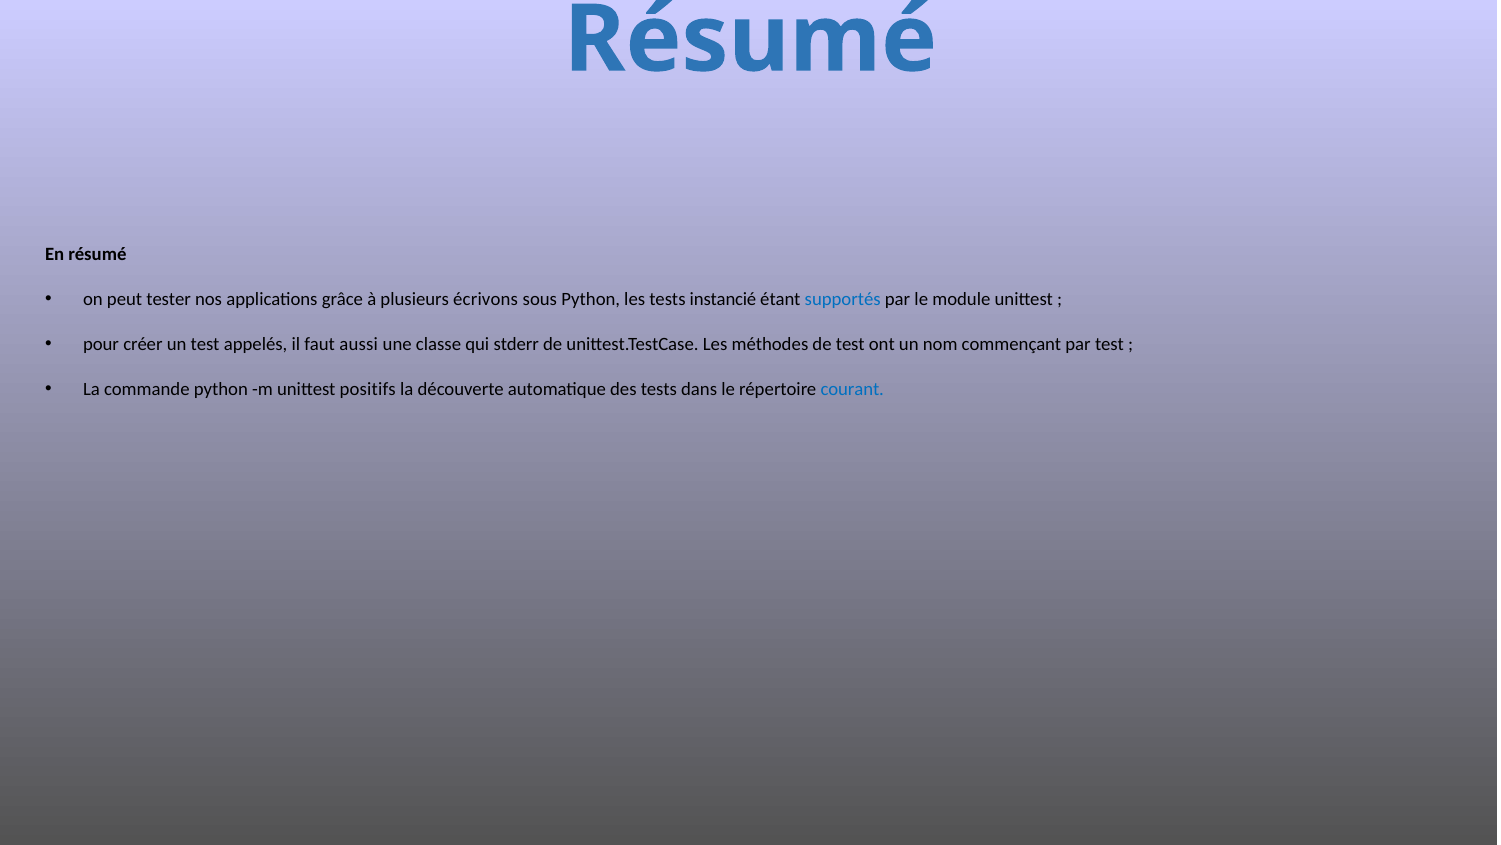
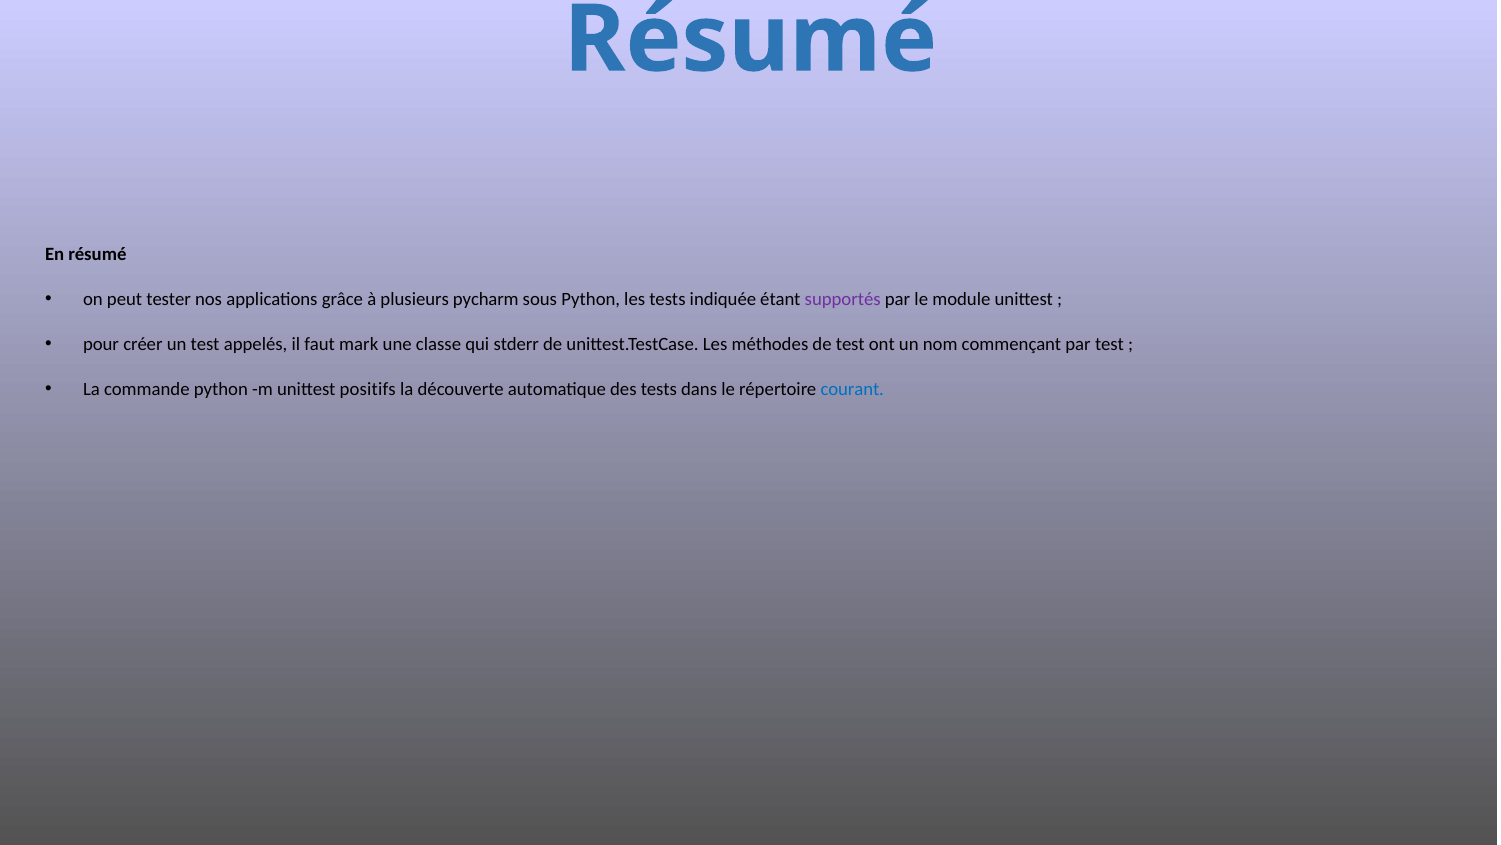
écrivons: écrivons -> pycharm (486, 299)
instancié: instancié -> indiquée (723, 299)
supportés colour: blue -> purple (843, 299)
aussi: aussi -> mark (359, 344)
